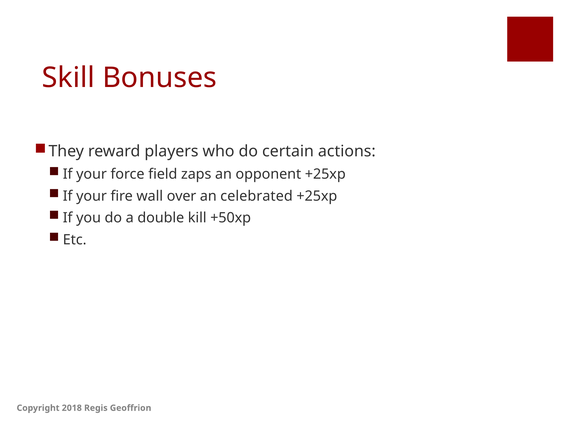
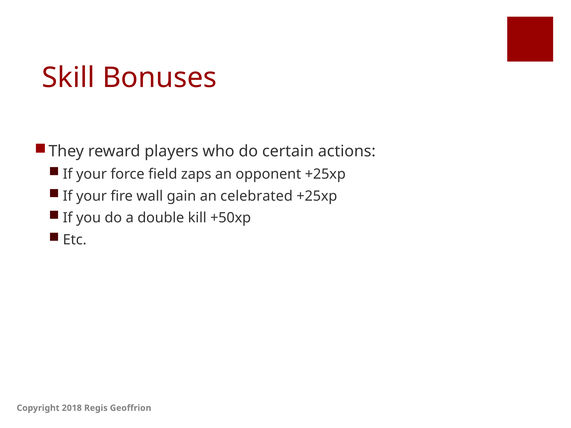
over: over -> gain (181, 196)
